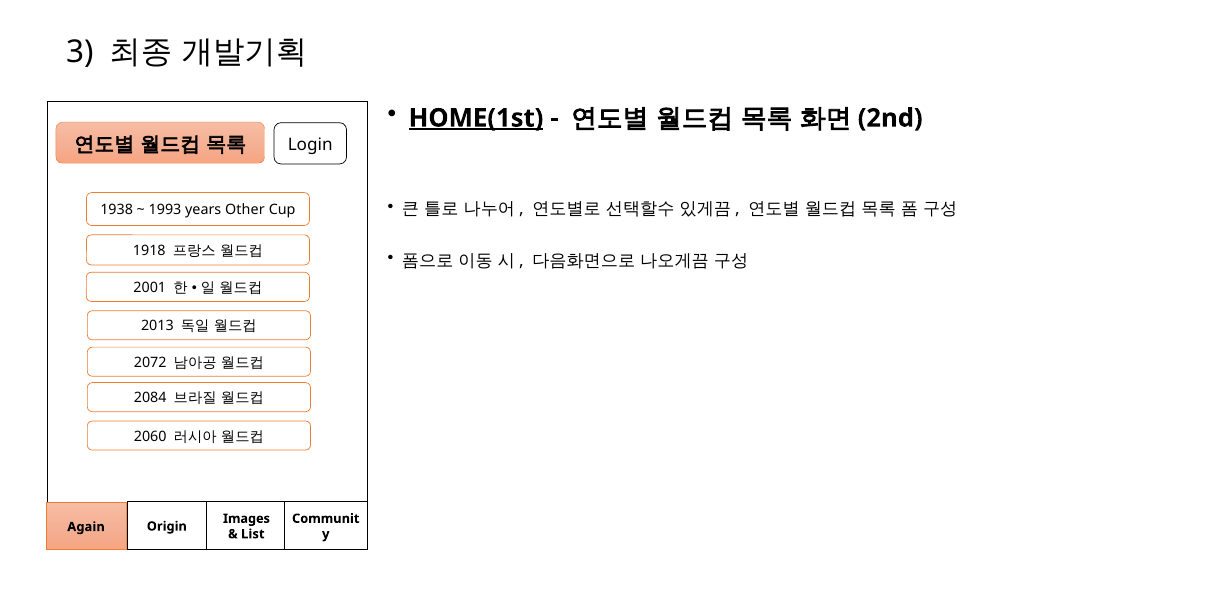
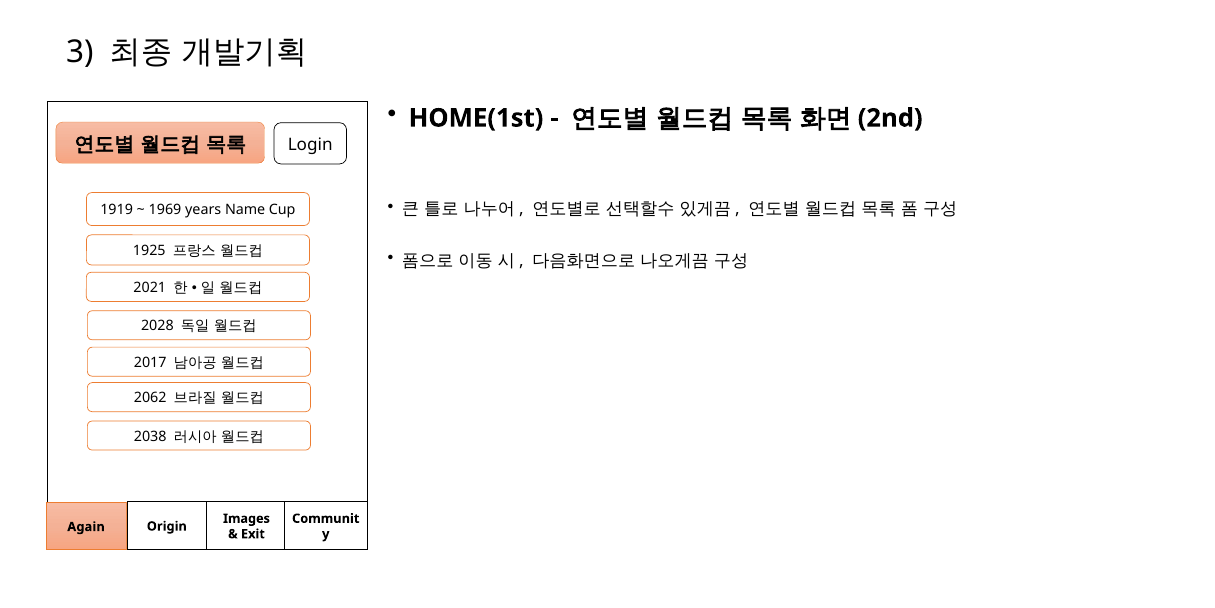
HOME(1st underline: present -> none (476, 118)
1938: 1938 -> 1919 (117, 210)
1993: 1993 -> 1969 (165, 210)
Other: Other -> Name (245, 210)
1918: 1918 -> 1925 (149, 251)
2001: 2001 -> 2021 (150, 288)
2013: 2013 -> 2028 (157, 326)
2072: 2072 -> 2017 (150, 362)
2084: 2084 -> 2062 (150, 398)
2060: 2060 -> 2038 (150, 436)
List: List -> Exit (253, 534)
